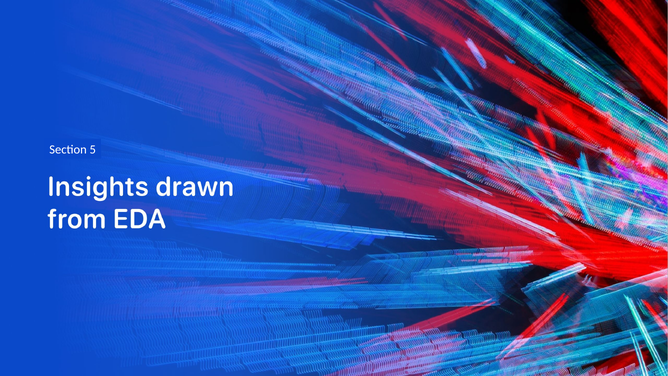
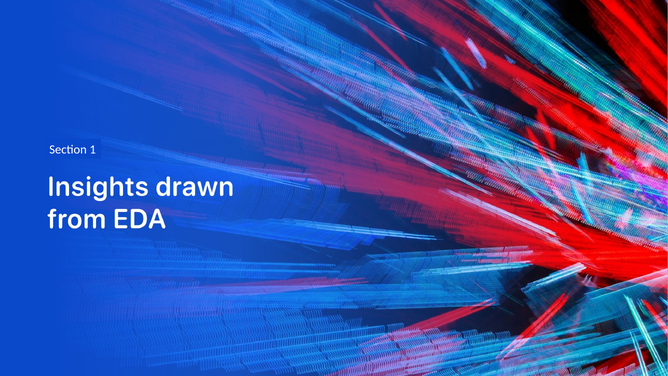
5: 5 -> 1 (93, 149)
